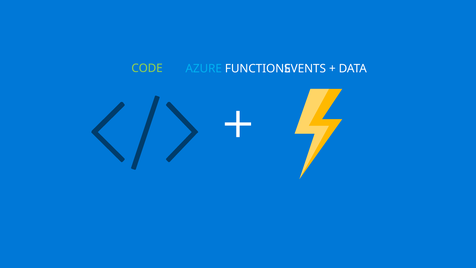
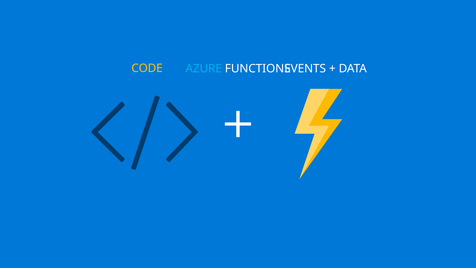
CODE colour: light green -> yellow (147, 68)
